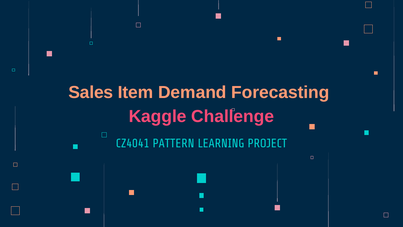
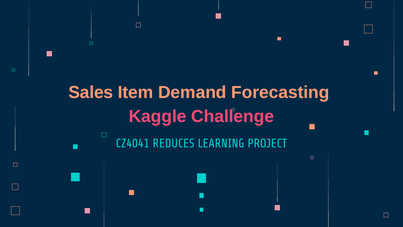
PATTERN: PATTERN -> REDUCES (174, 143)
